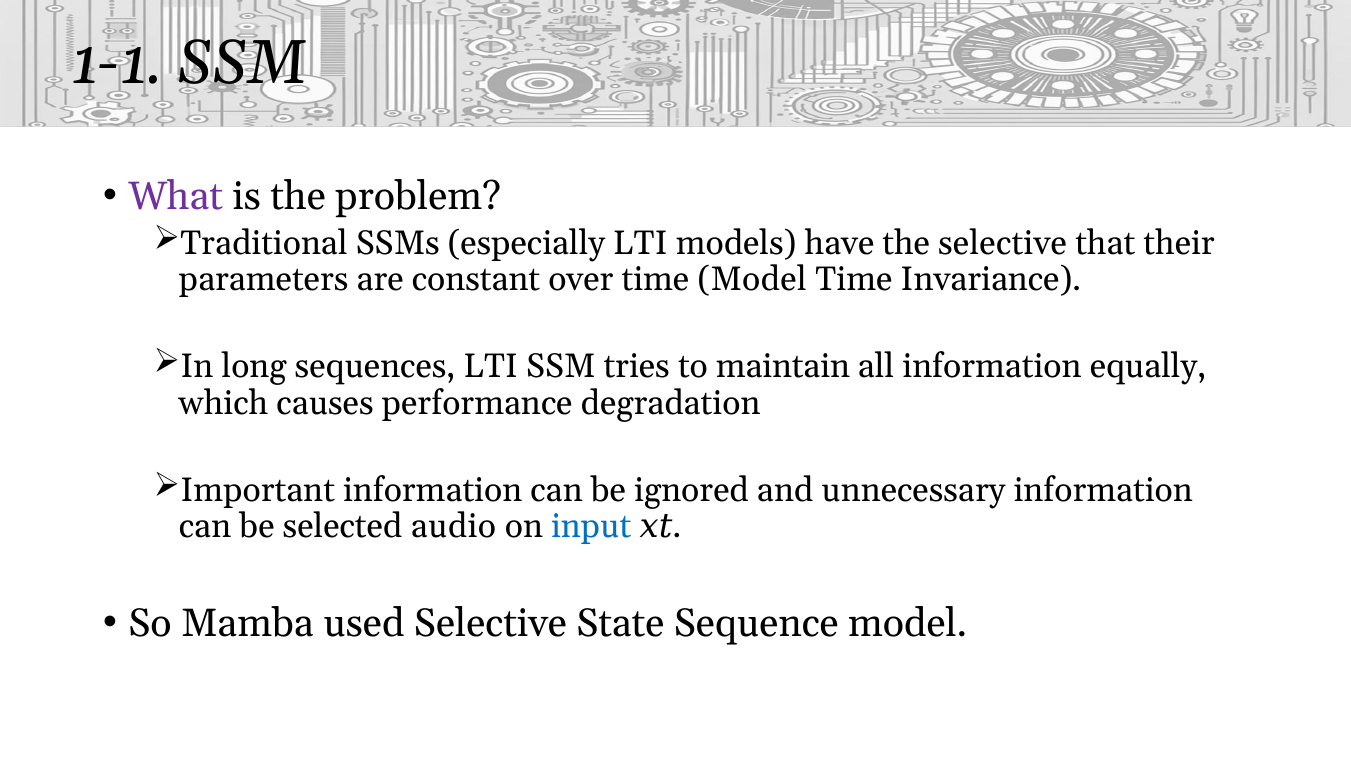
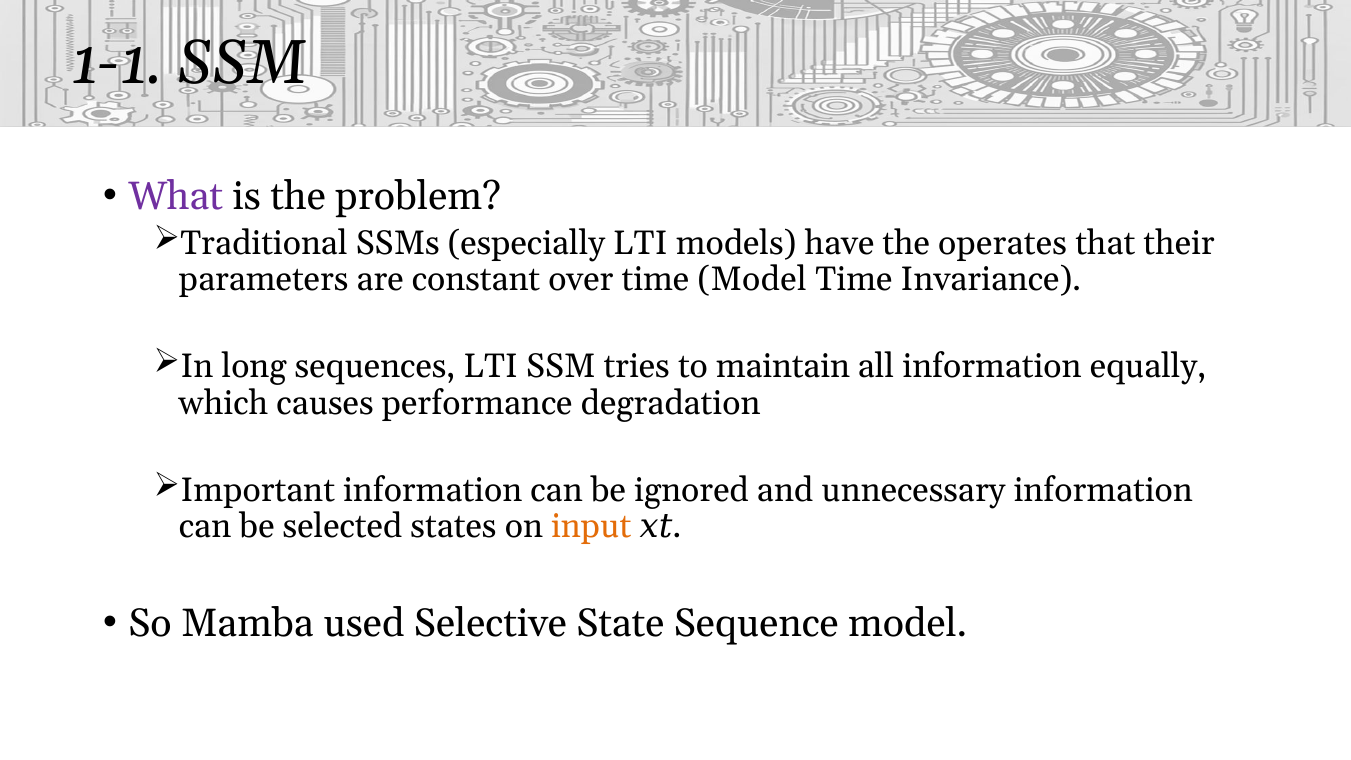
the selective: selective -> operates (1003, 243)
audio: audio -> states (454, 526)
input colour: blue -> orange (591, 526)
